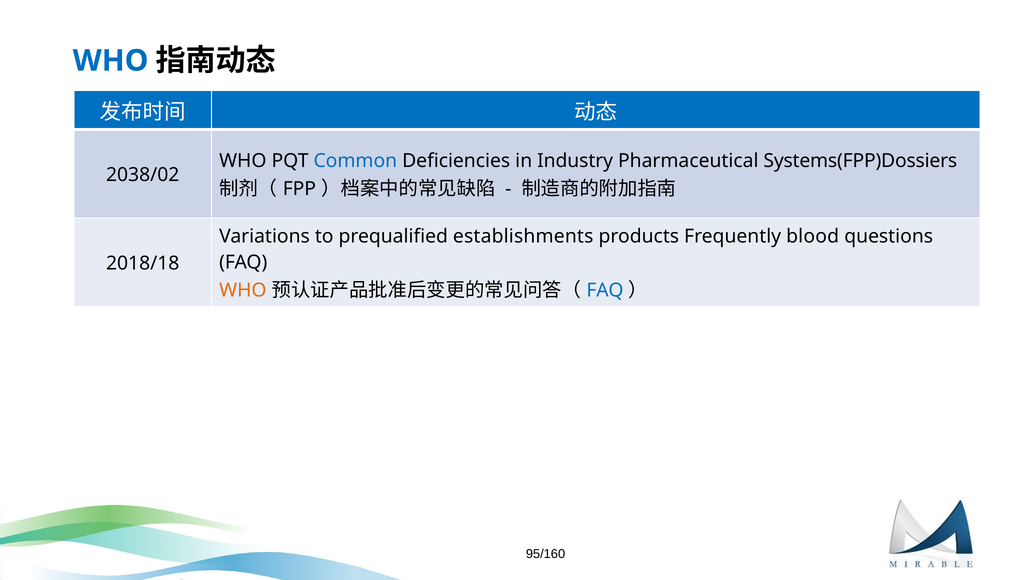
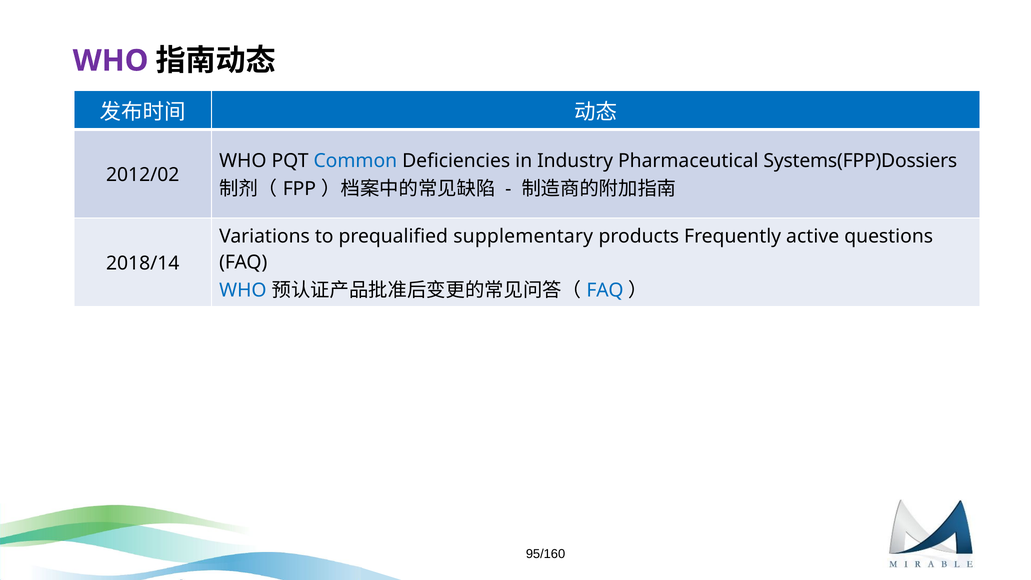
WHO colour: blue -> purple (111, 61)
2038/02: 2038/02 -> 2012/02 (143, 175)
establishments: establishments -> supplementary (523, 236)
blood: blood -> active (813, 236)
2018/18: 2018/18 -> 2018/14 (143, 263)
WHO colour: orange -> blue (243, 291)
